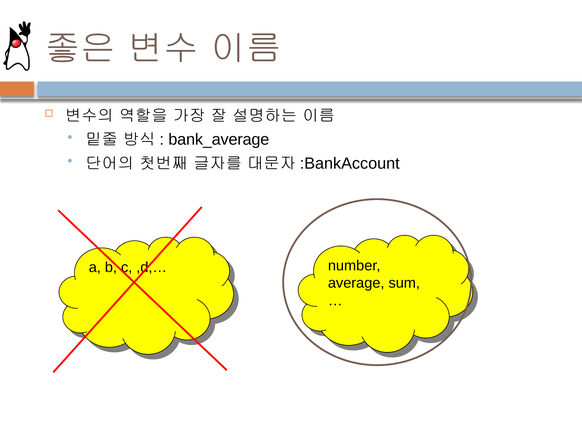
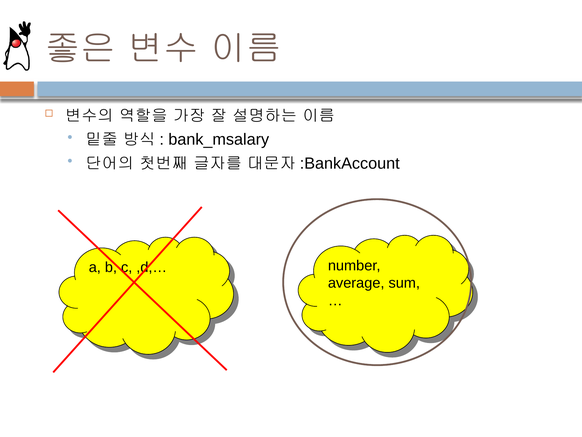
bank_average: bank_average -> bank_msalary (219, 139)
